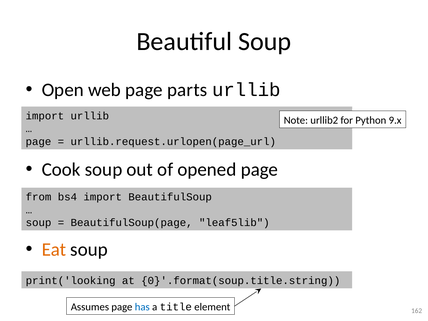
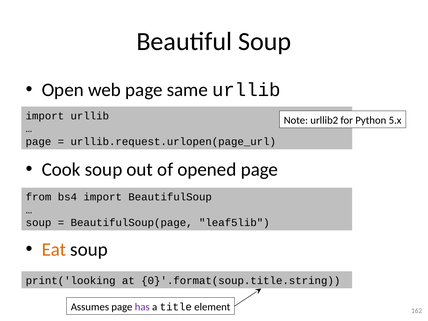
parts: parts -> same (187, 90)
9.x: 9.x -> 5.x (395, 120)
has colour: blue -> purple (142, 307)
